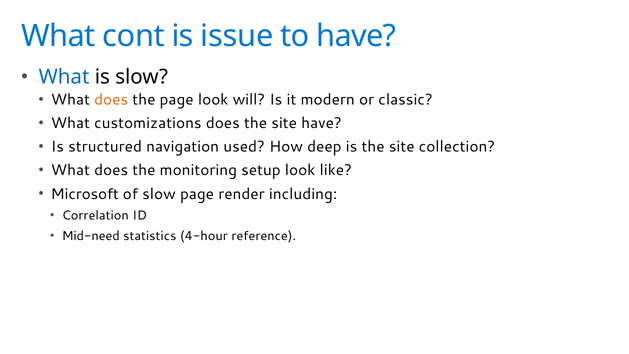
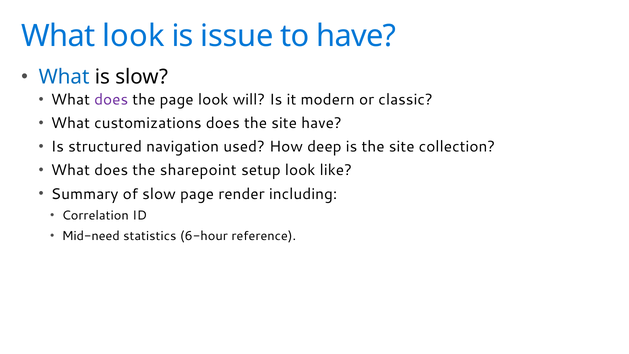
What cont: cont -> look (133, 36)
does colour: orange -> purple (111, 99)
monitoring: monitoring -> sharepoint (198, 170)
Microsoft: Microsoft -> Summary (85, 194)
4-hour: 4-hour -> 6-hour (204, 236)
